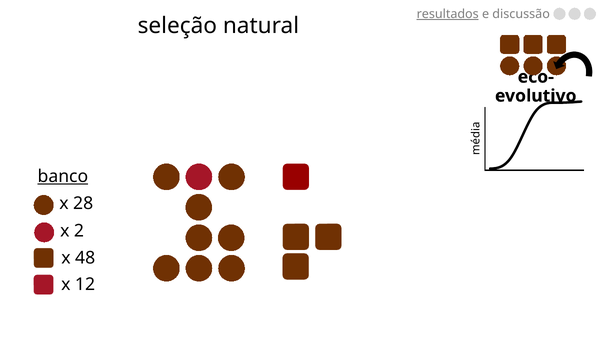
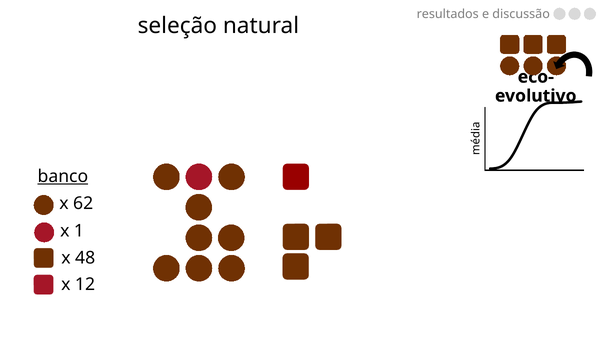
resultados underline: present -> none (448, 14)
28: 28 -> 62 (83, 204)
2: 2 -> 1 (79, 231)
